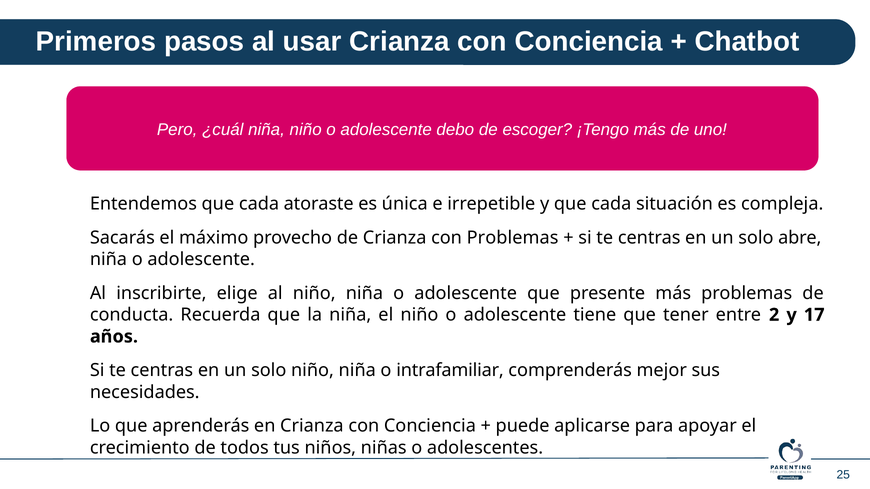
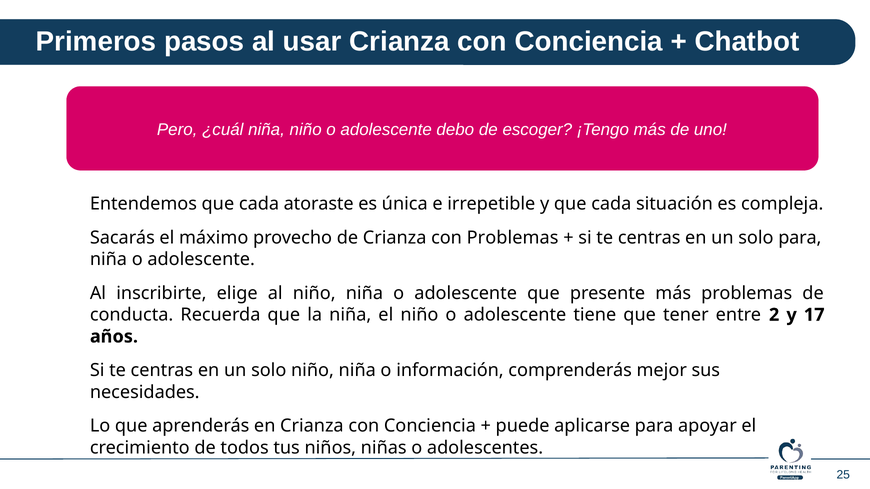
solo abre: abre -> para (800, 238)
intrafamiliar: intrafamiliar -> información (450, 371)
